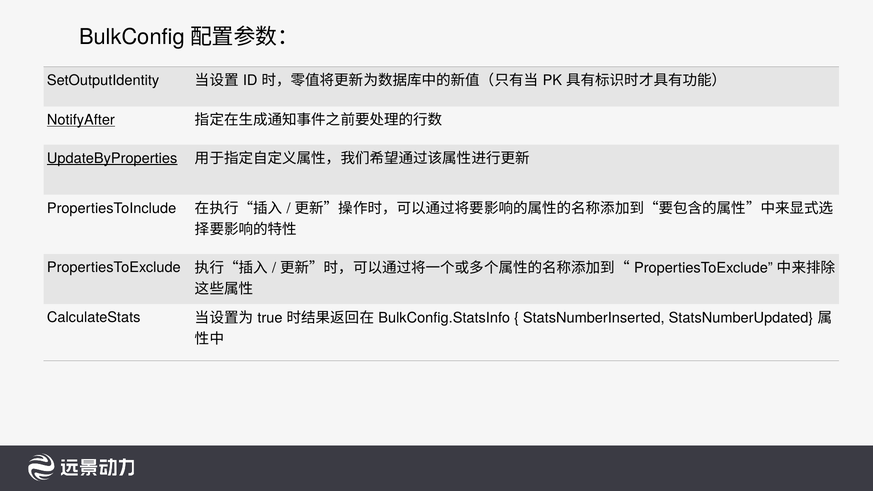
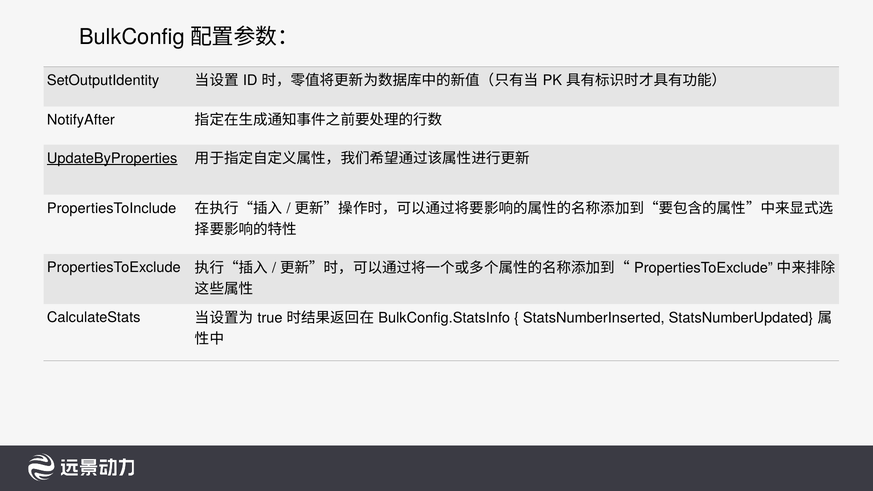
NotifyAfter underline: present -> none (81, 120)
